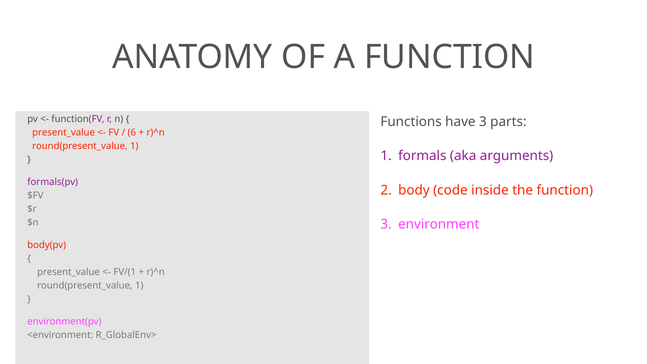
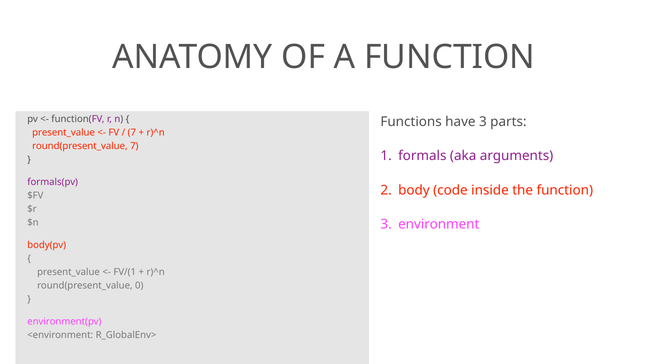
6: 6 -> 7 (132, 133)
1: 1 -> 7 (134, 146)
1: 1 -> 0 (139, 286)
